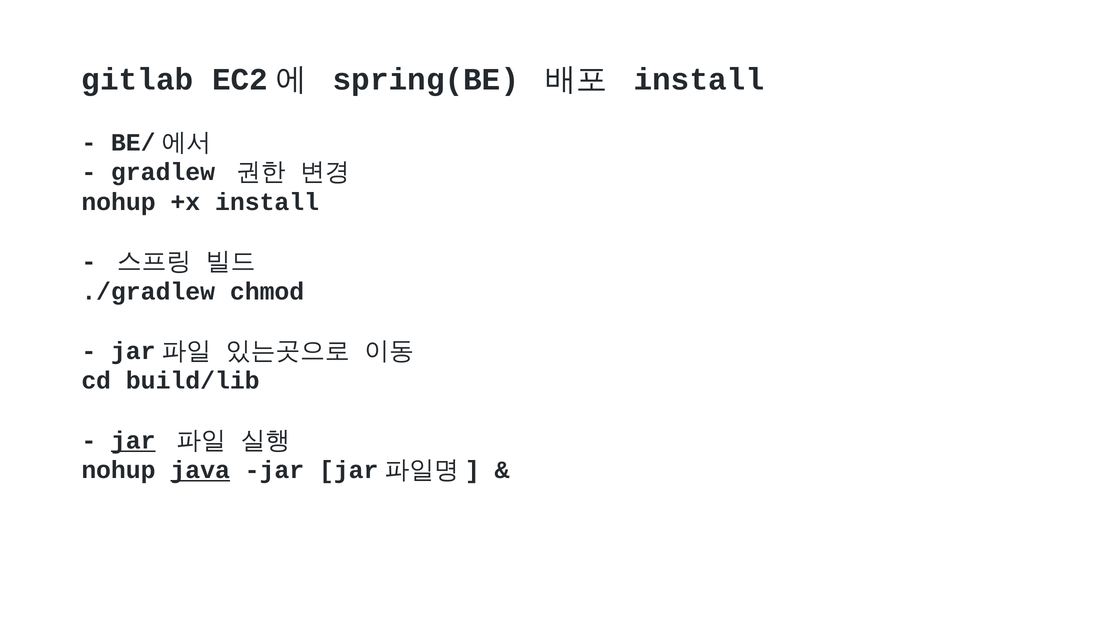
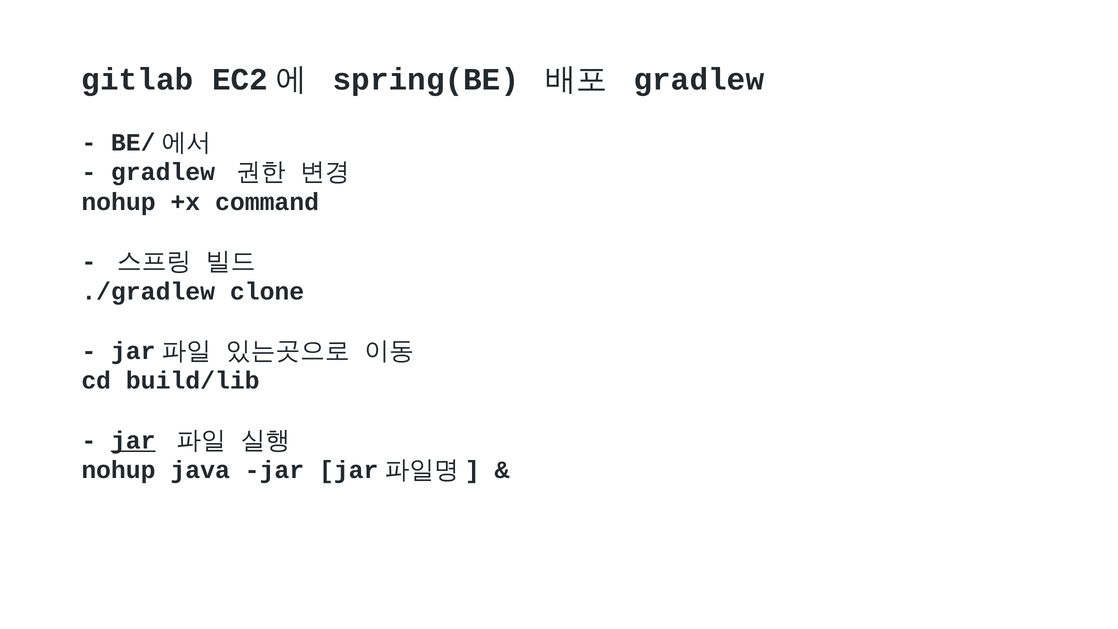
install: install -> gradlew (699, 79)
+x install: install -> command (267, 202)
chmod: chmod -> clone (267, 291)
java underline: present -> none (200, 470)
